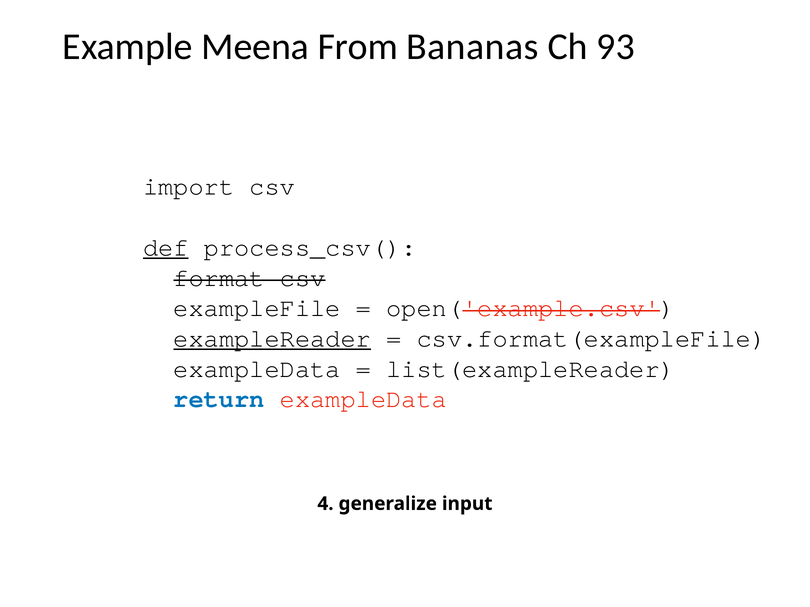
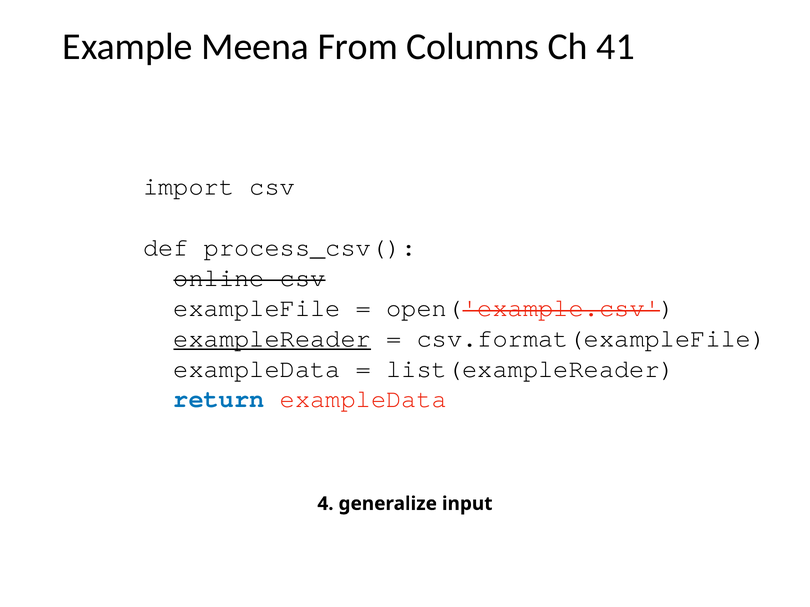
Bananas: Bananas -> Columns (473, 47)
93: 93 -> 41 (616, 47)
def underline: present -> none (166, 248)
format: format -> online (219, 278)
